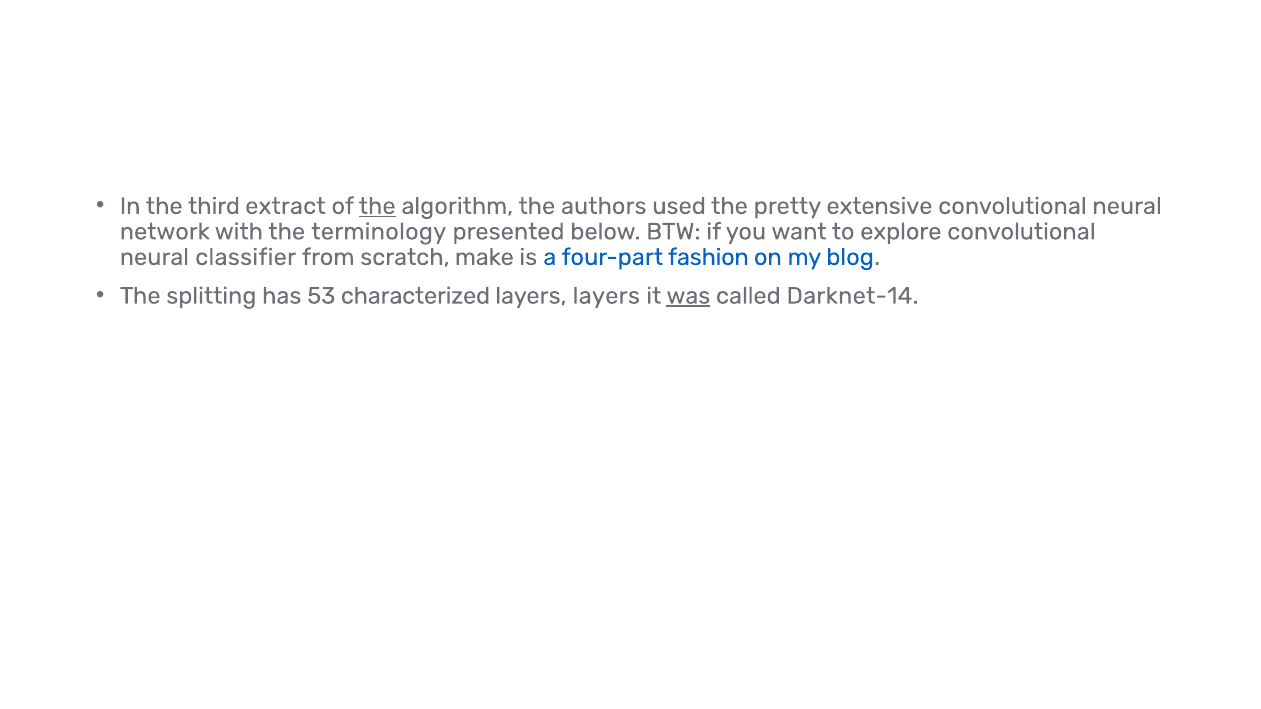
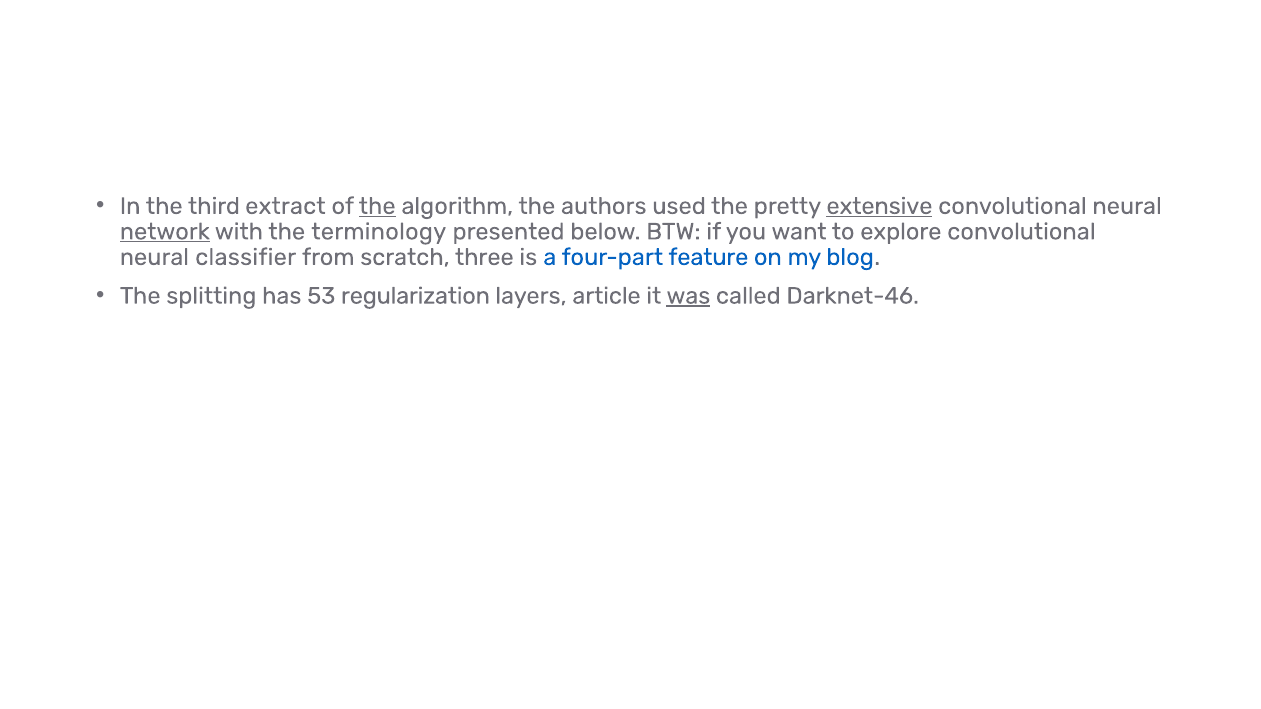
extensive underline: none -> present (879, 206)
network underline: none -> present (165, 232)
make: make -> three (484, 257)
fashion: fashion -> feature (708, 257)
characterized: characterized -> regularization (415, 296)
layers layers: layers -> article (606, 296)
Darknet-14: Darknet-14 -> Darknet-46 (853, 296)
